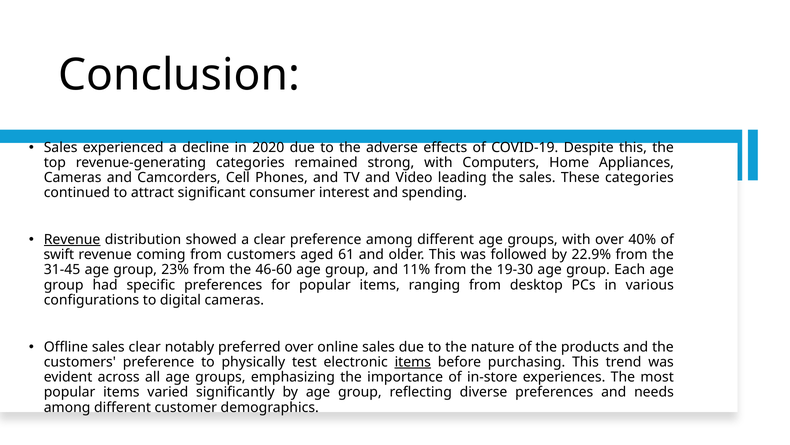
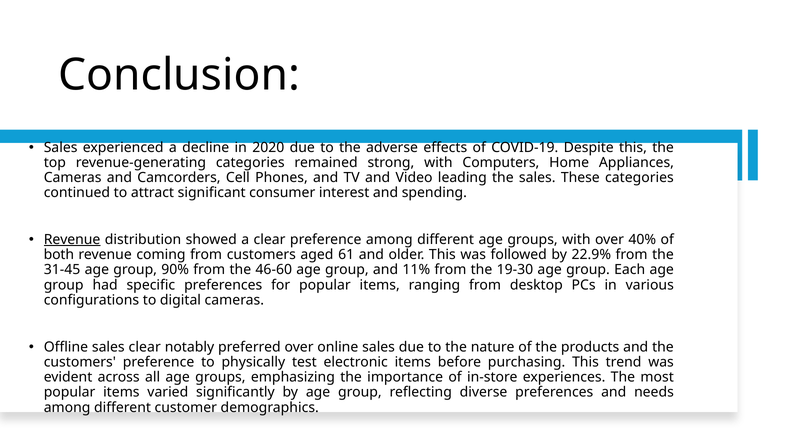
swift: swift -> both (59, 254)
23%: 23% -> 90% (175, 269)
items underline: present -> none (413, 362)
